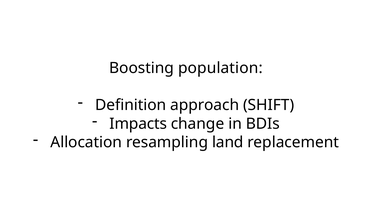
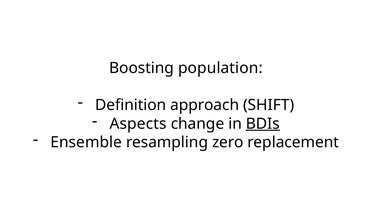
Impacts: Impacts -> Aspects (138, 124)
BDIs underline: none -> present (263, 124)
Allocation: Allocation -> Ensemble (86, 142)
land: land -> zero (228, 142)
